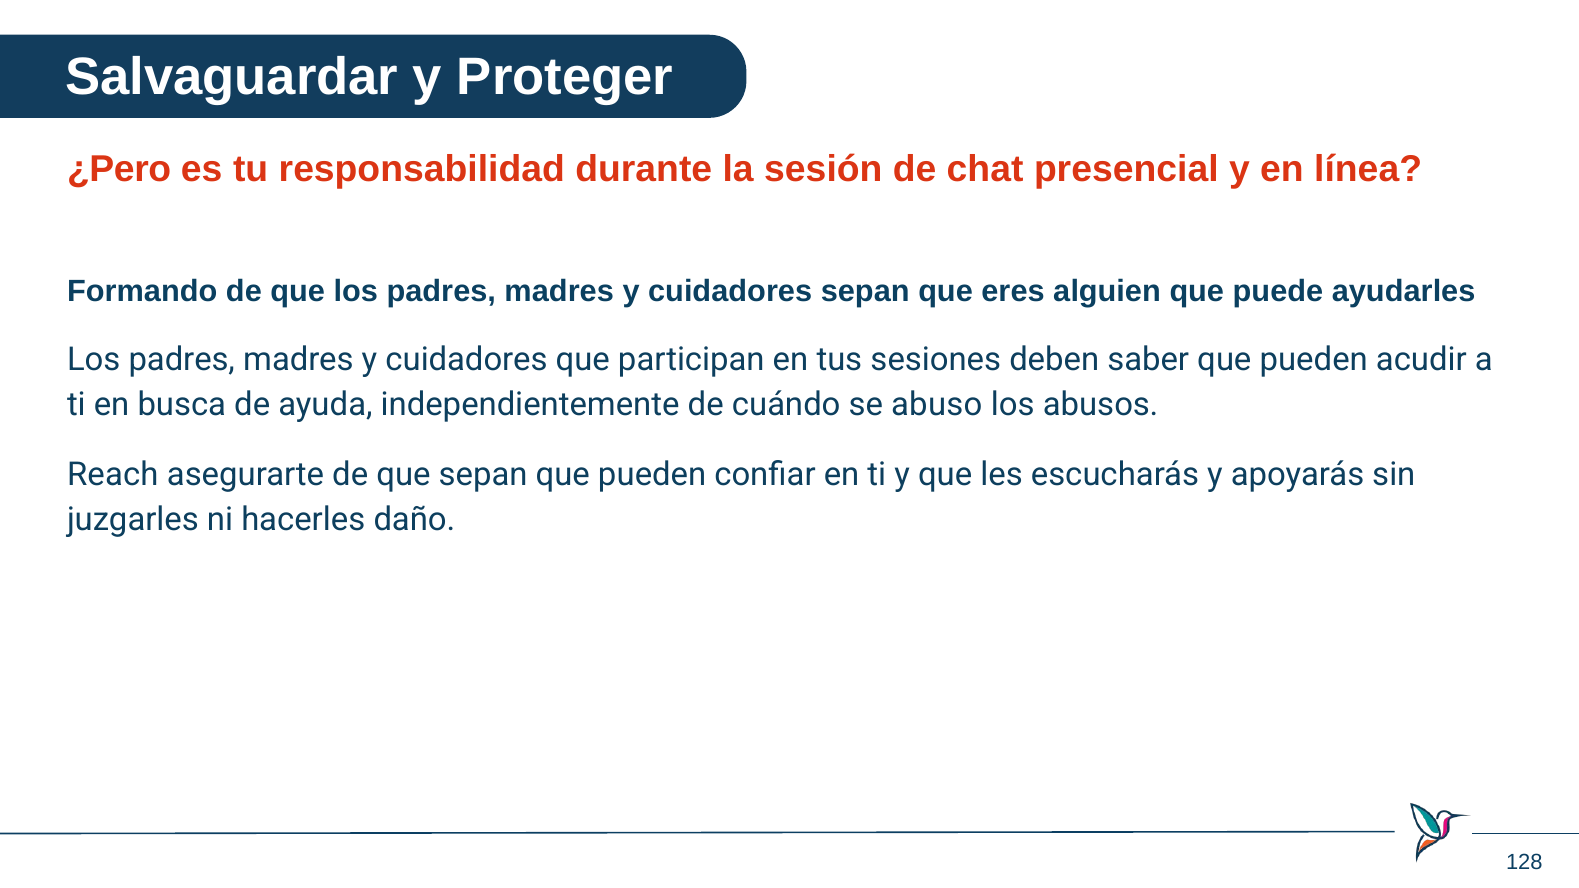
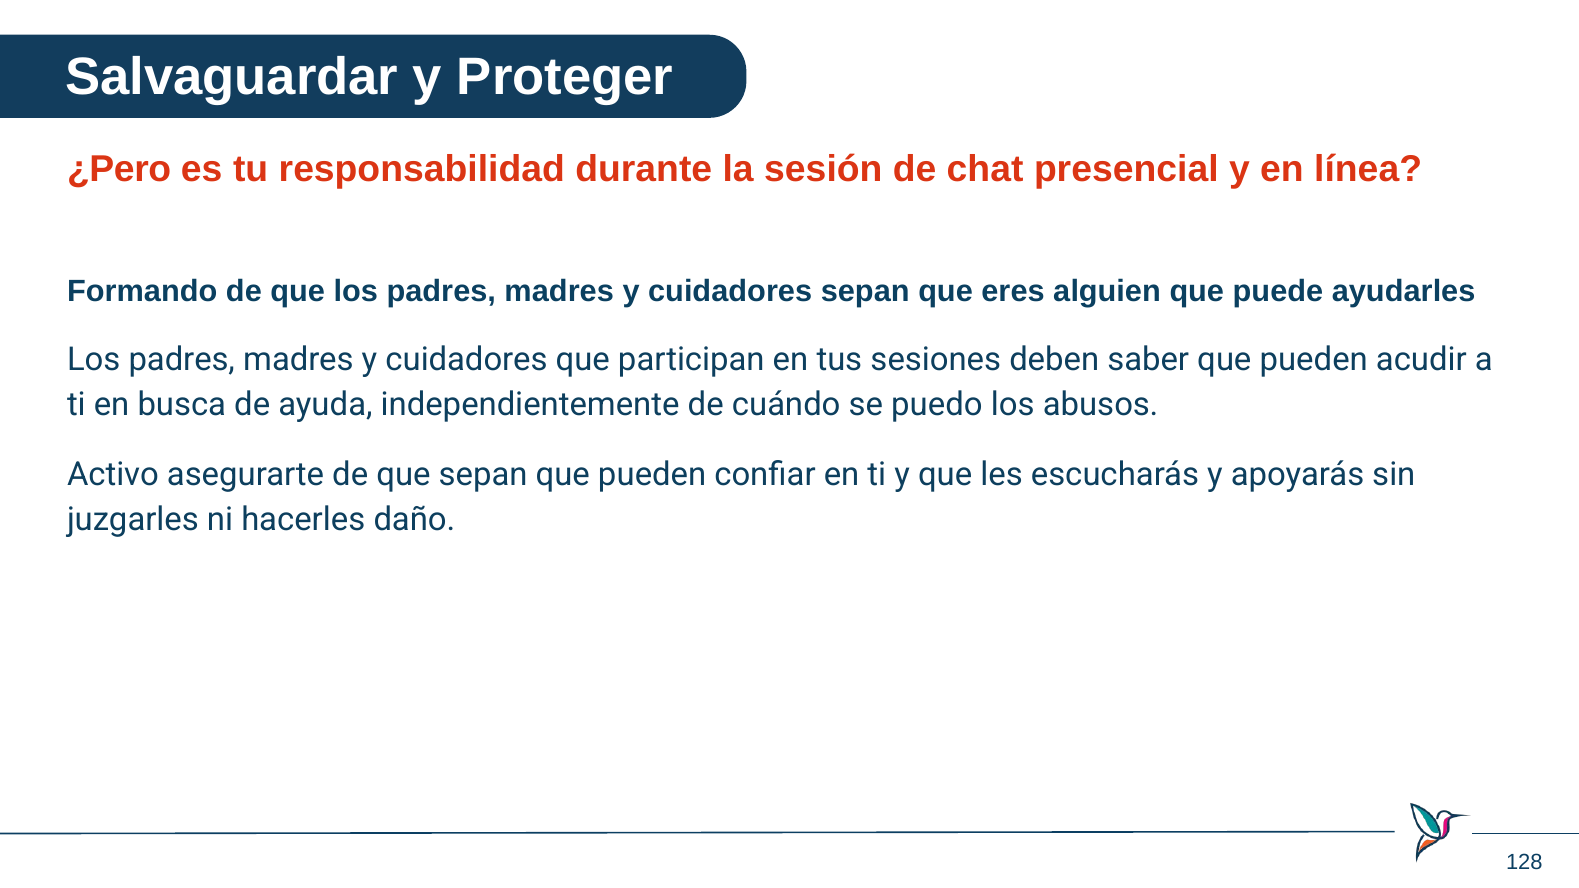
abuso: abuso -> puedo (937, 405)
Reach: Reach -> Activo (113, 474)
